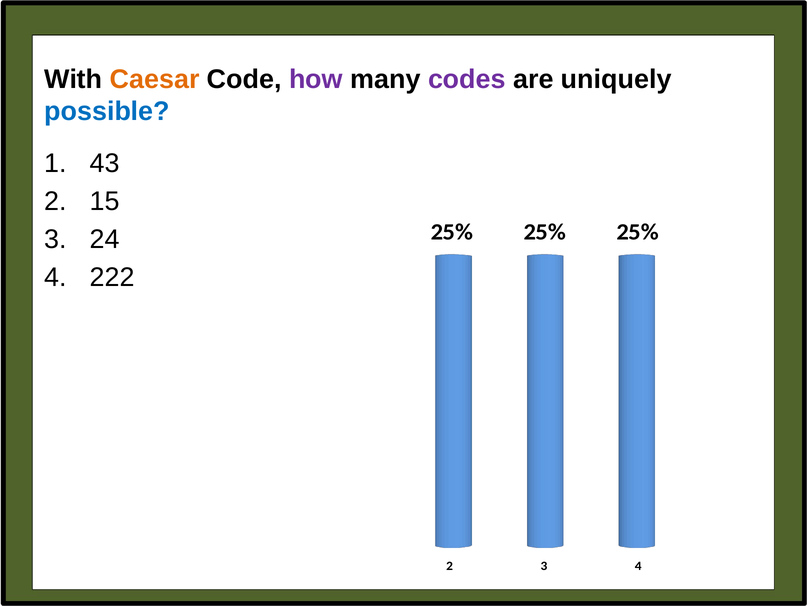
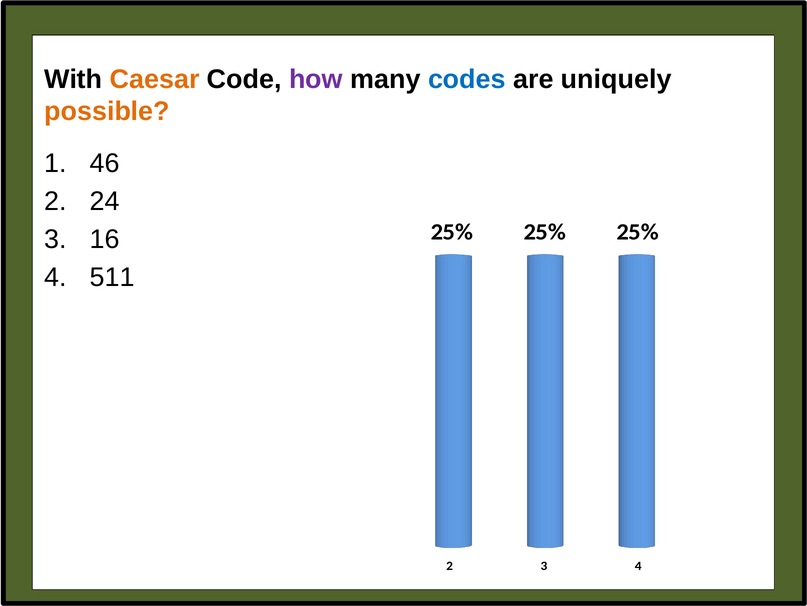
codes colour: purple -> blue (467, 79)
possible colour: blue -> orange (107, 111)
43: 43 -> 46 (105, 163)
15: 15 -> 24 (105, 201)
24: 24 -> 16 (105, 239)
222: 222 -> 511 (112, 277)
